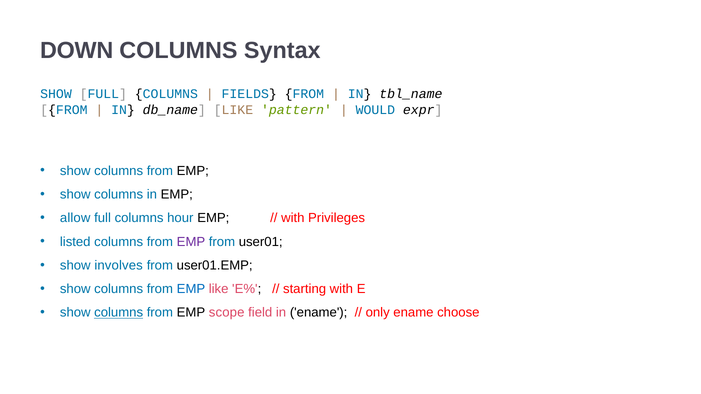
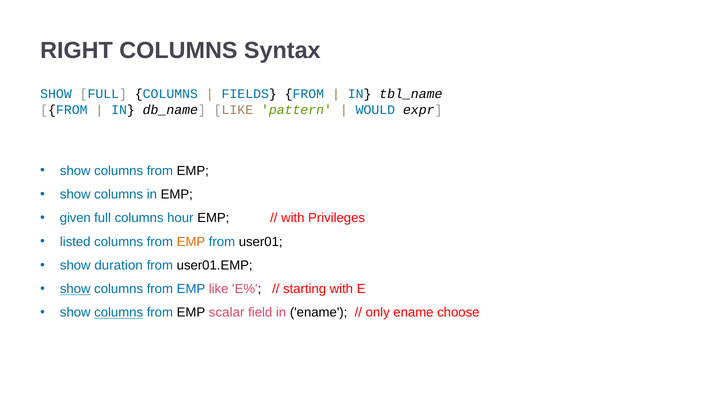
DOWN: DOWN -> RIGHT (77, 51)
allow: allow -> given (75, 218)
EMP colour: purple -> orange (191, 242)
involves: involves -> duration (119, 266)
show underline: none -> present (75, 289)
scope: scope -> scalar (227, 313)
